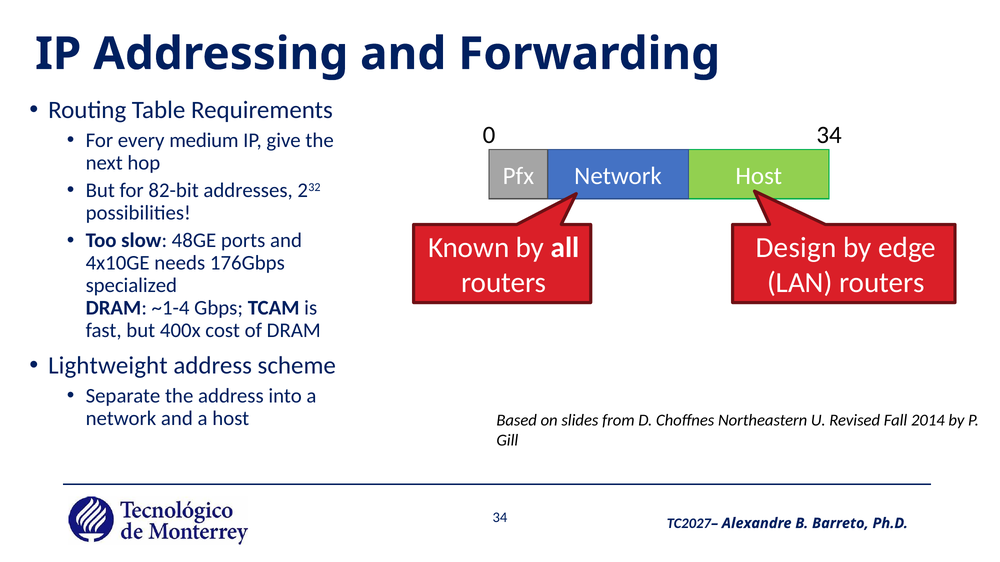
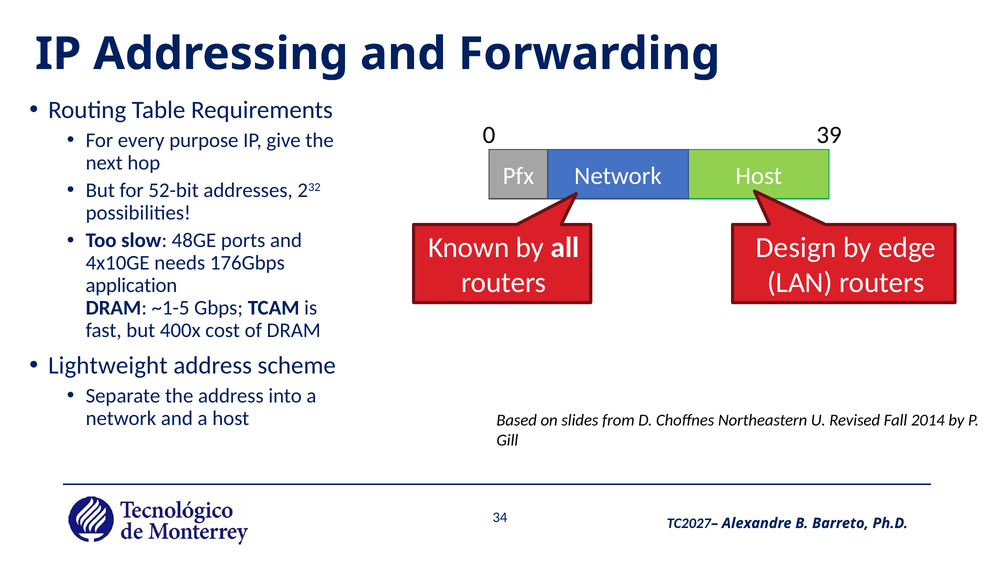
0 34: 34 -> 39 (829, 135)
medium: medium -> purpose (204, 140)
82-bit: 82-bit -> 52-bit (174, 191)
specialized: specialized -> application (131, 286)
~1-4: ~1-4 -> ~1-5 (171, 308)
